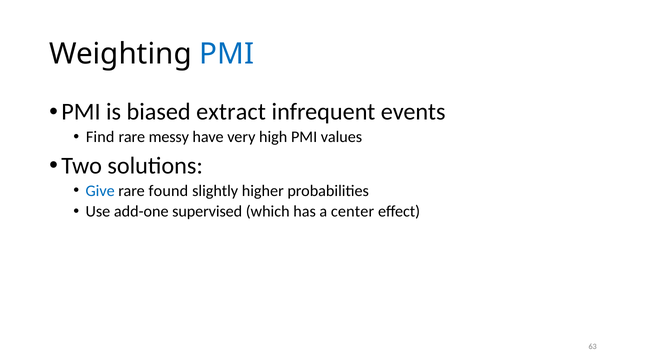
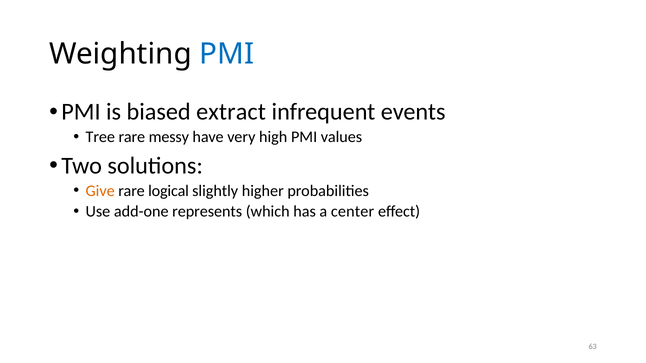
Find: Find -> Tree (100, 137)
Give colour: blue -> orange (100, 191)
found: found -> logical (169, 191)
supervised: supervised -> represents (207, 212)
